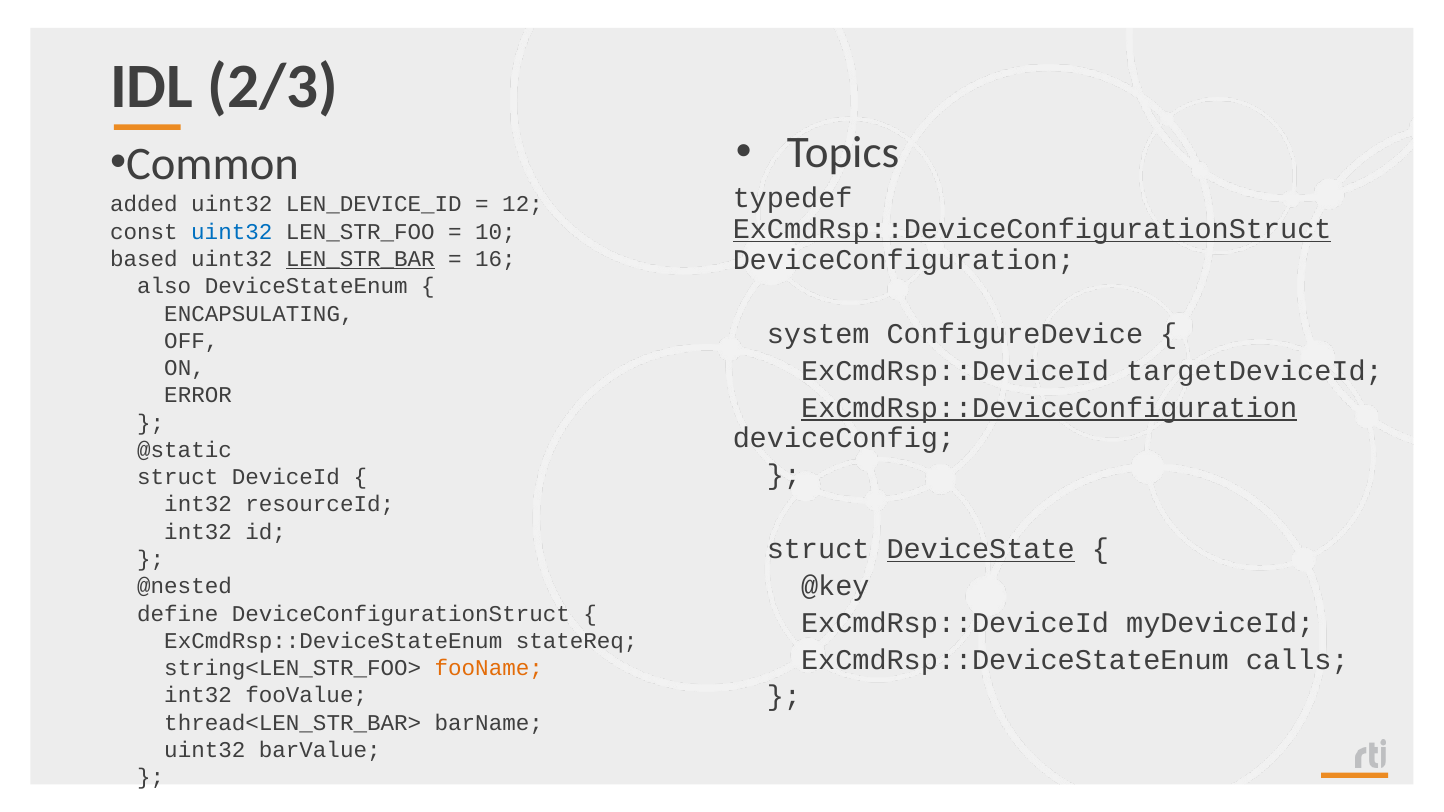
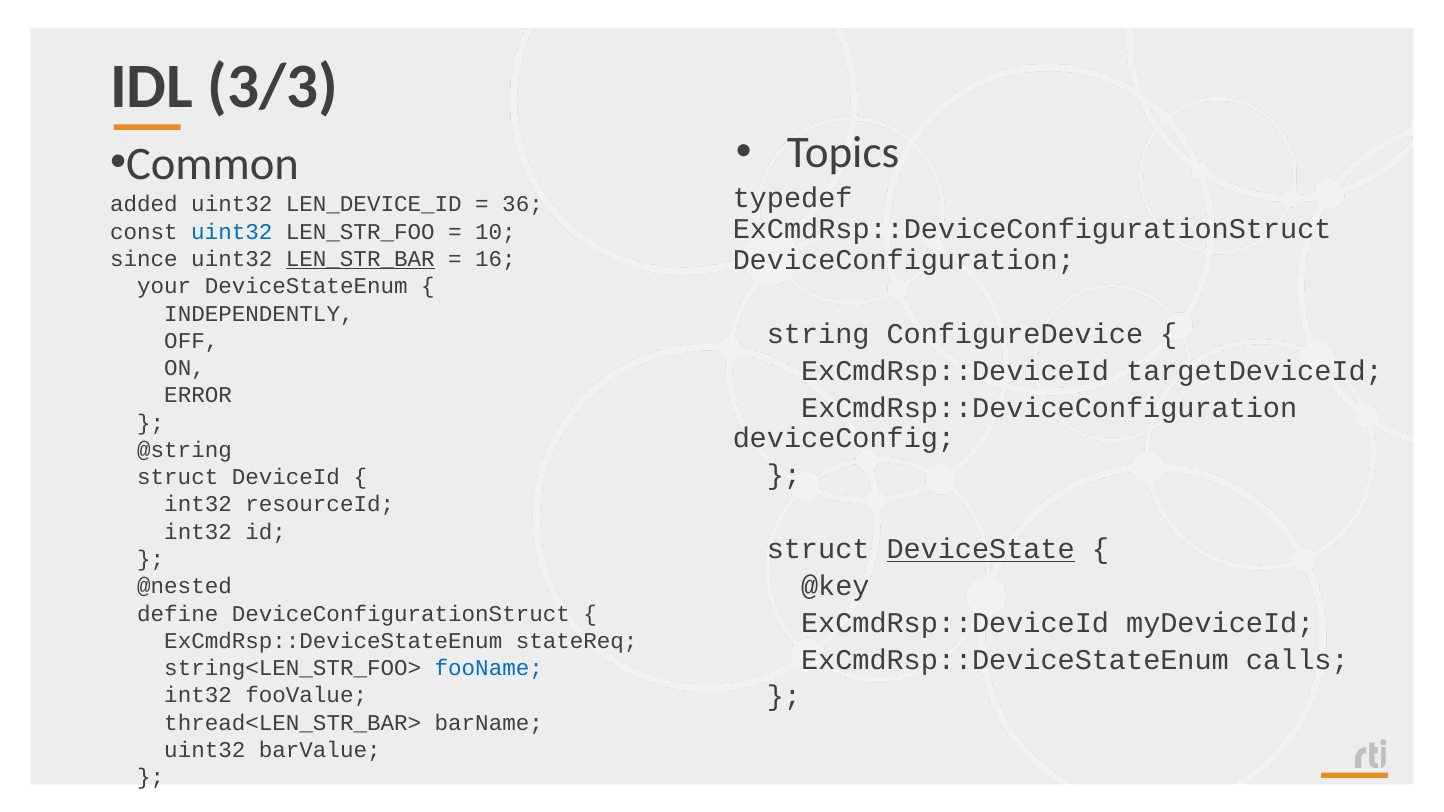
2/3: 2/3 -> 3/3 (273, 87)
12: 12 -> 36 (523, 205)
ExCmdRsp::DeviceConfigurationStruct underline: present -> none (1032, 229)
based: based -> since (144, 259)
also: also -> your (164, 286)
ENCAPSULATING: ENCAPSULATING -> INDEPENDENTLY (259, 314)
system: system -> string (818, 334)
ExCmdRsp::DeviceConfiguration underline: present -> none (1049, 408)
@static: @static -> @string (185, 450)
fooName colour: orange -> blue (489, 668)
